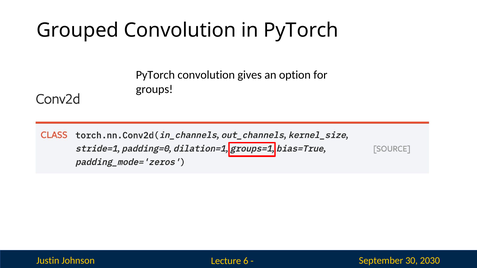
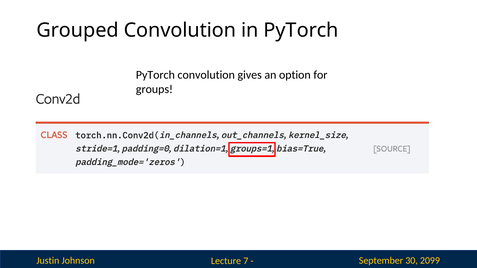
6: 6 -> 7 (246, 261)
2030: 2030 -> 2099 (430, 261)
